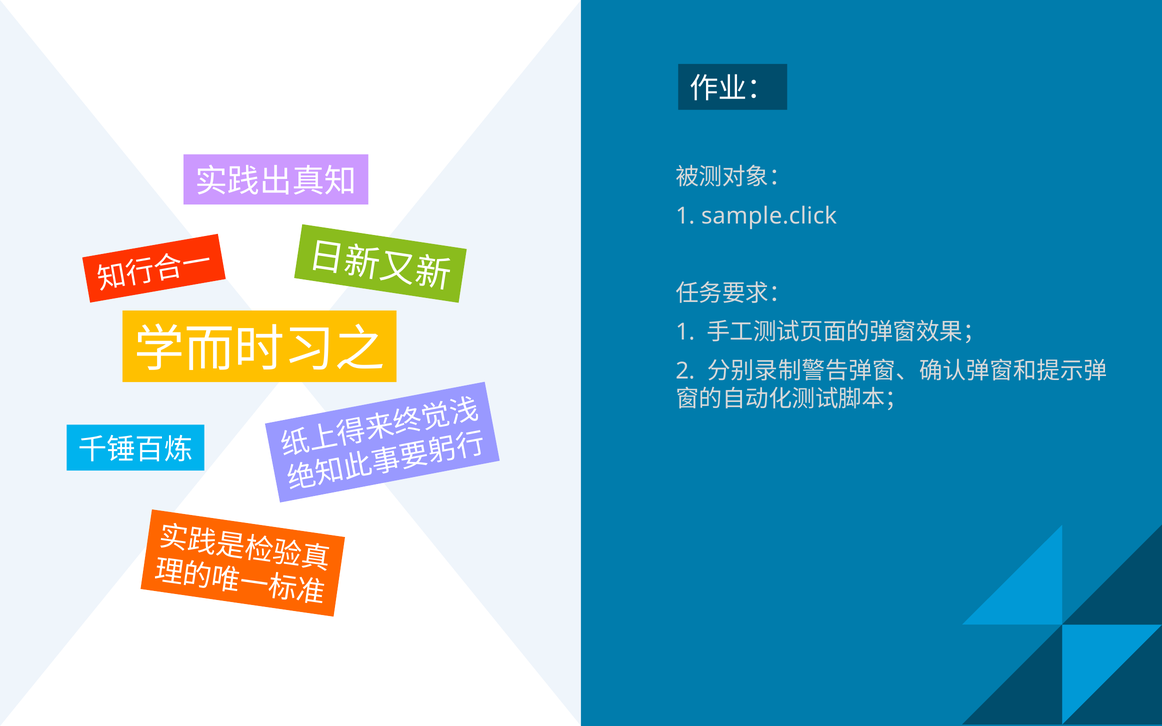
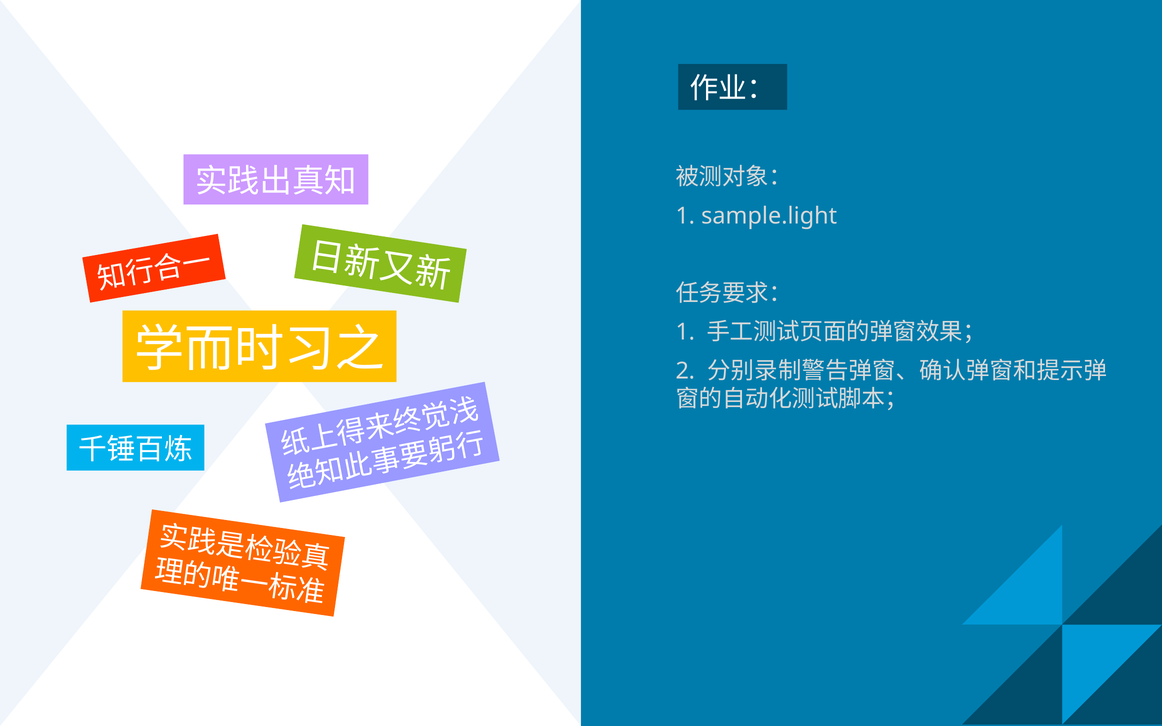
sample.click: sample.click -> sample.light (769, 216)
